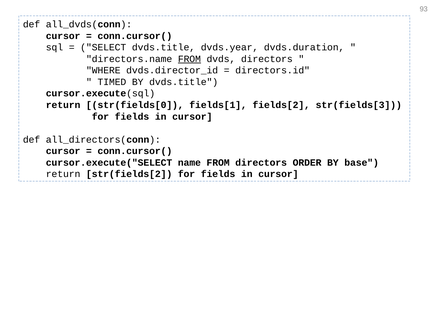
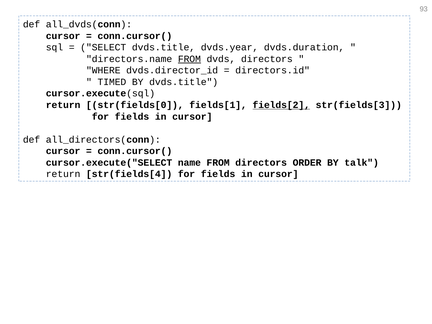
fields[2 underline: none -> present (281, 105)
base: base -> talk (362, 163)
str(fields[2: str(fields[2 -> str(fields[4 (129, 174)
